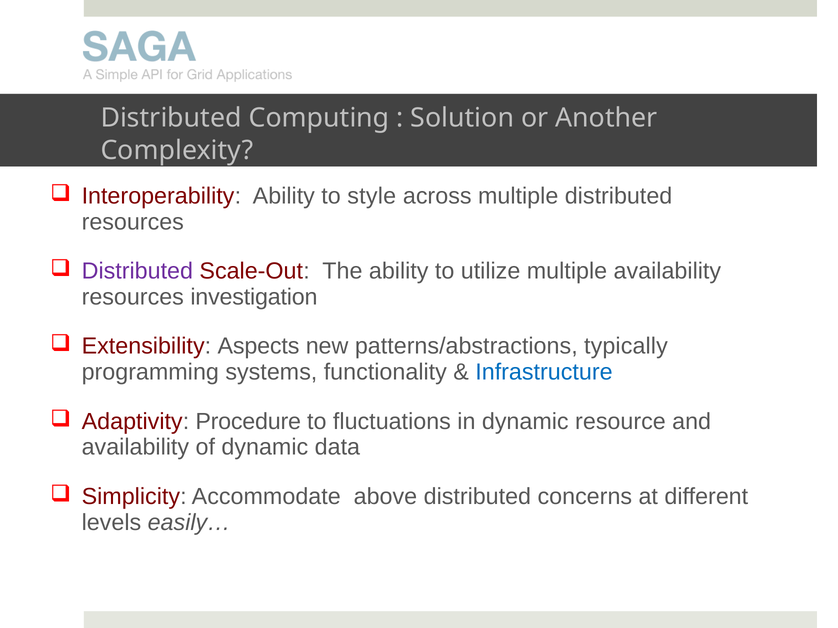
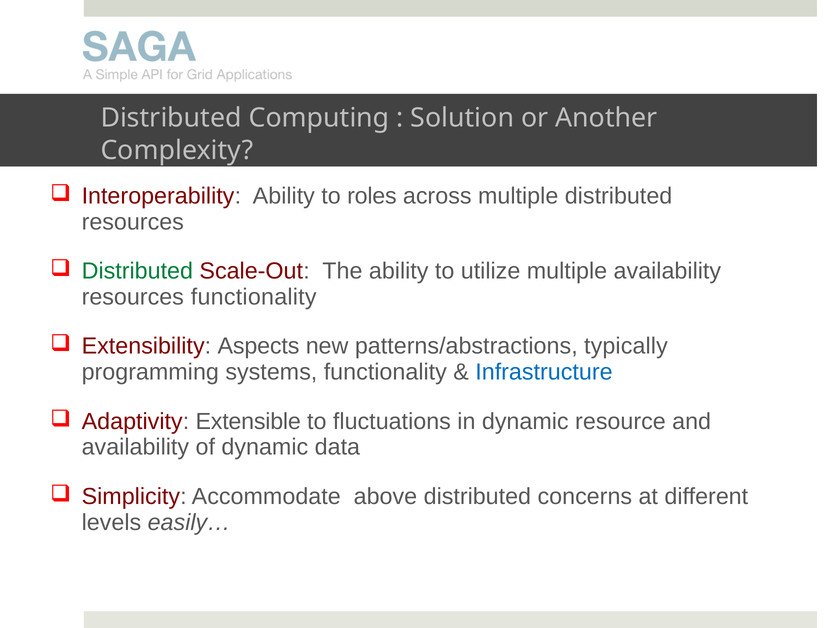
style: style -> roles (372, 196)
Distributed colour: purple -> green (137, 271)
resources investigation: investigation -> functionality (254, 297)
Procedure: Procedure -> Extensible (248, 422)
